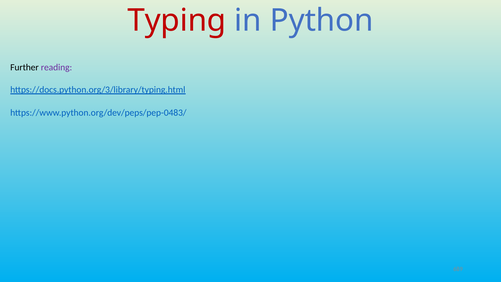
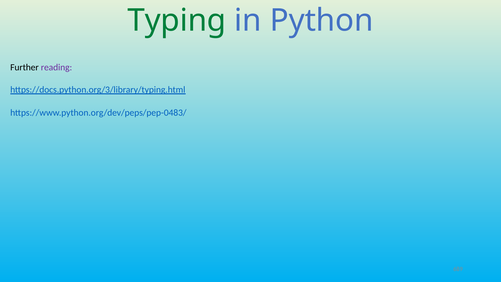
Typing colour: red -> green (177, 20)
